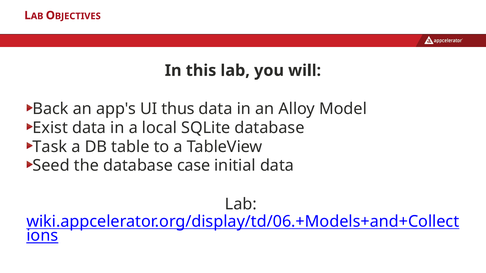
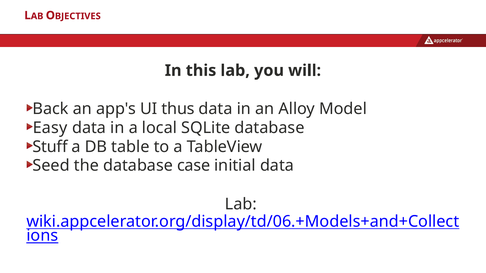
Exist: Exist -> Easy (50, 128)
Task: Task -> Stuff (50, 147)
